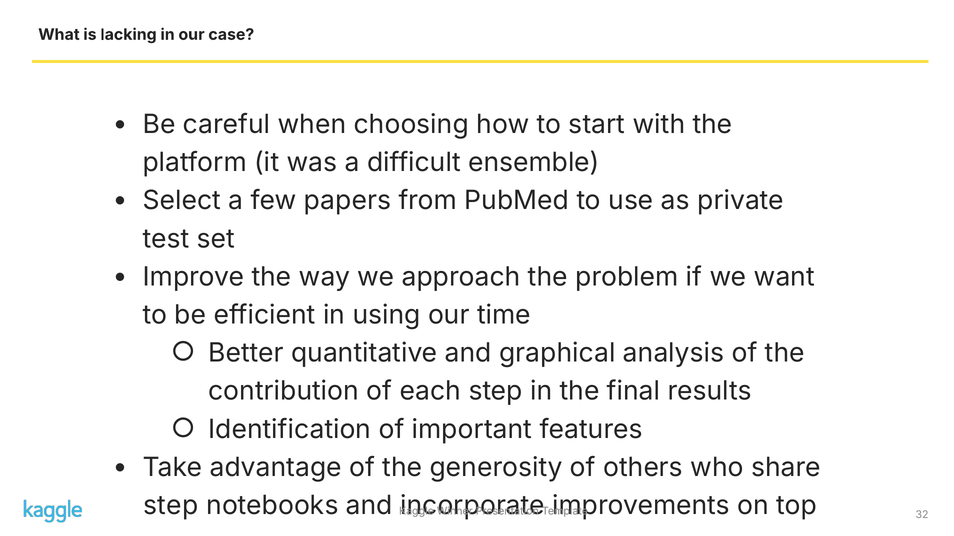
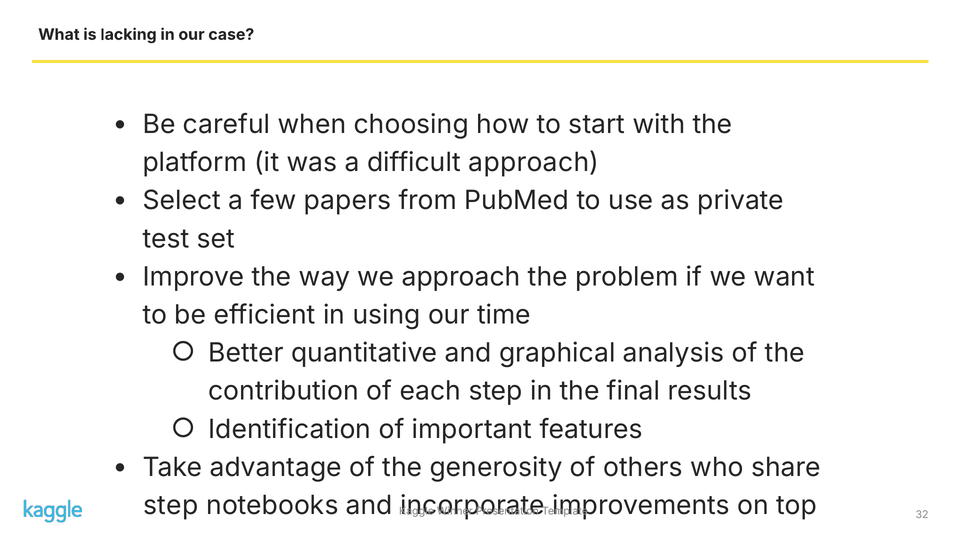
difficult ensemble: ensemble -> approach (534, 163)
